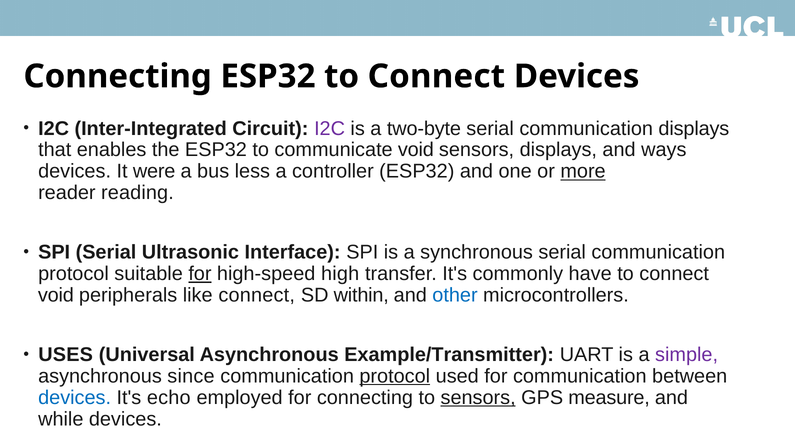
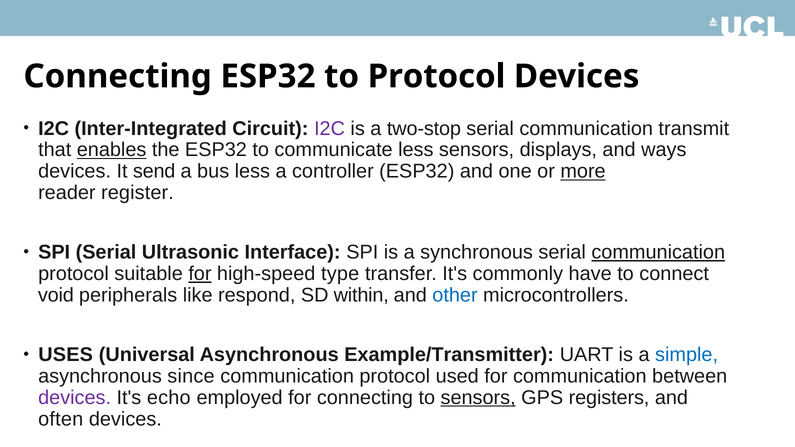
ESP32 to Connect: Connect -> Protocol (437, 76)
two-byte: two-byte -> two-stop (424, 129)
communication displays: displays -> transmit (694, 129)
enables underline: none -> present (112, 150)
communicate void: void -> less (416, 150)
were: were -> send (154, 171)
reading: reading -> register (137, 193)
communication underline: none -> present (658, 252)
high: high -> type (340, 274)
like connect: connect -> respond (257, 295)
simple colour: purple -> blue (687, 355)
protocol underline: present -> none (395, 376)
devices colour: blue -> purple (75, 398)
measure: measure -> registers (609, 398)
while: while -> often (61, 419)
